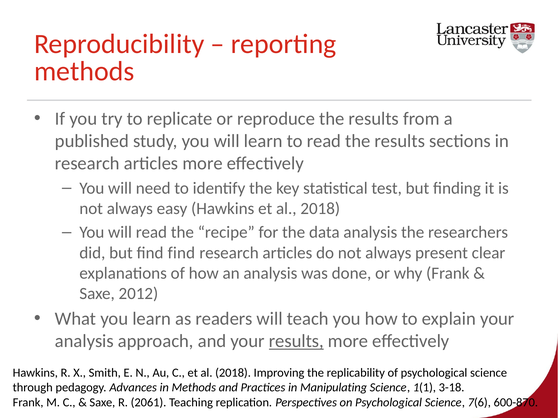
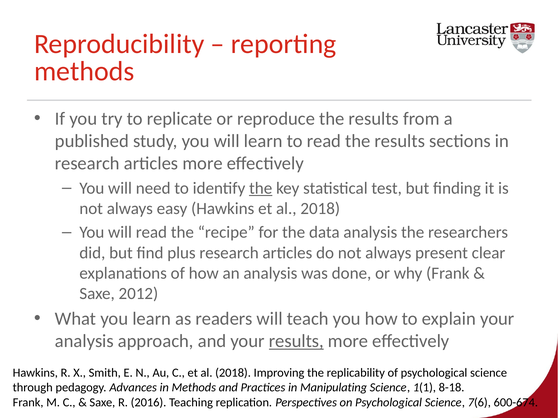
the underline: none -> present (261, 188)
find find: find -> plus (181, 253)
3-18: 3-18 -> 8-18 (452, 388)
2061: 2061 -> 2016 (149, 403)
600-870: 600-870 -> 600-674 (516, 403)
